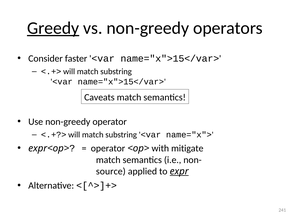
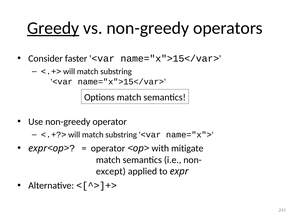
Caveats: Caveats -> Options (99, 97)
source: source -> except (111, 172)
expr underline: present -> none (179, 172)
